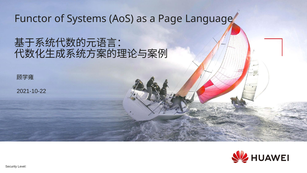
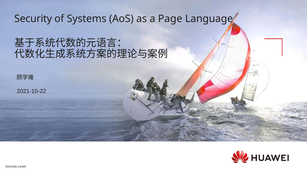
Functor: Functor -> Security (33, 19)
